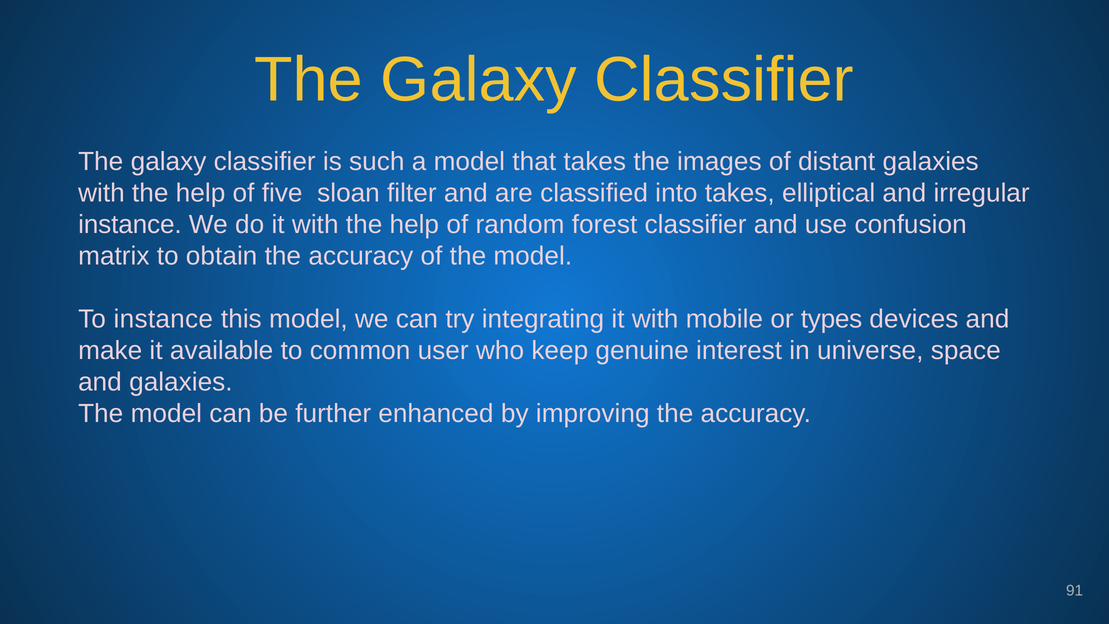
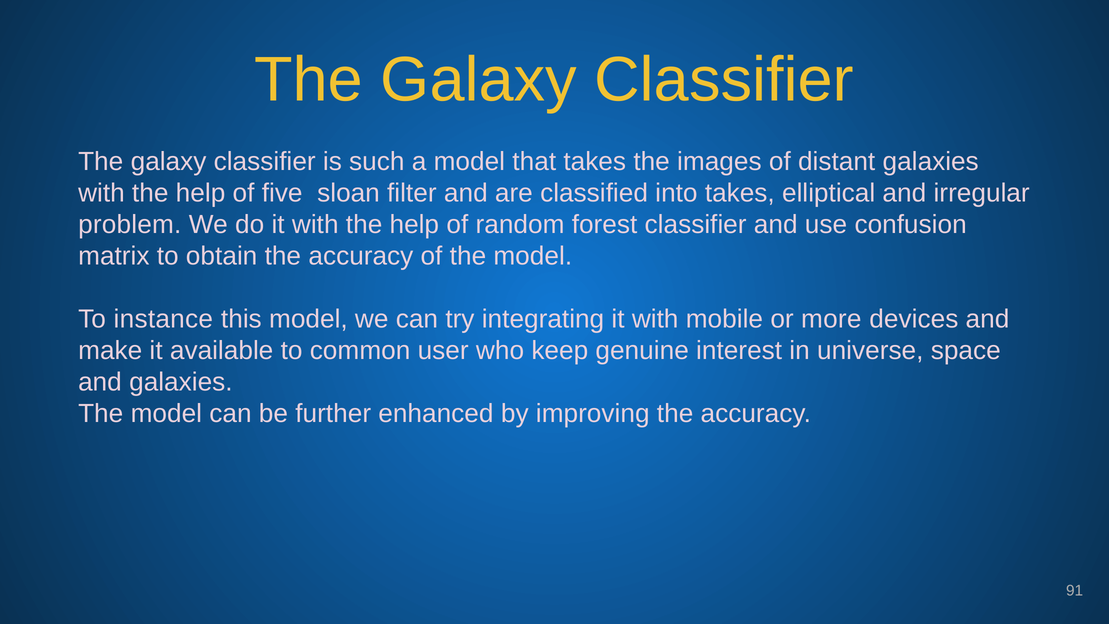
instance: instance -> problem (130, 225)
types: types -> more (831, 319)
